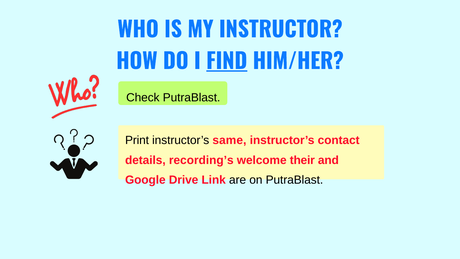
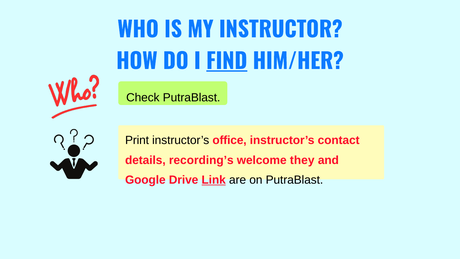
same: same -> office (230, 140)
their: their -> they (302, 160)
Link underline: none -> present (214, 180)
